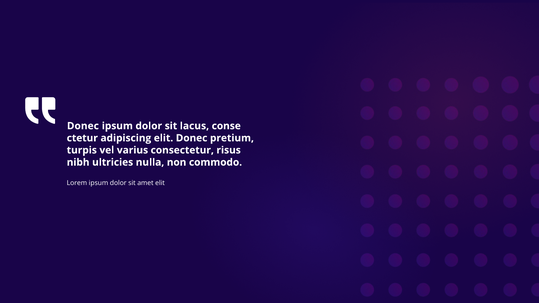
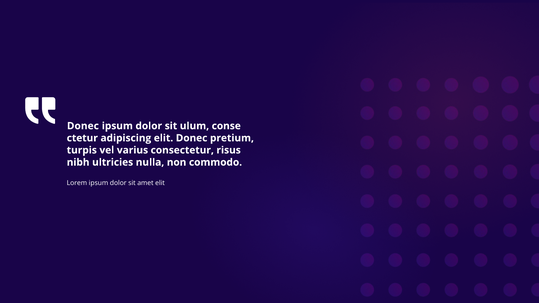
lacus: lacus -> ulum (194, 126)
